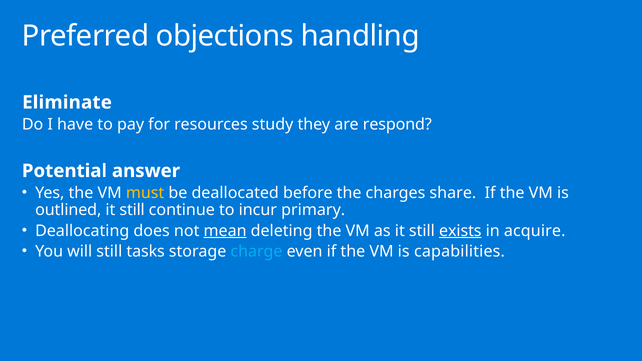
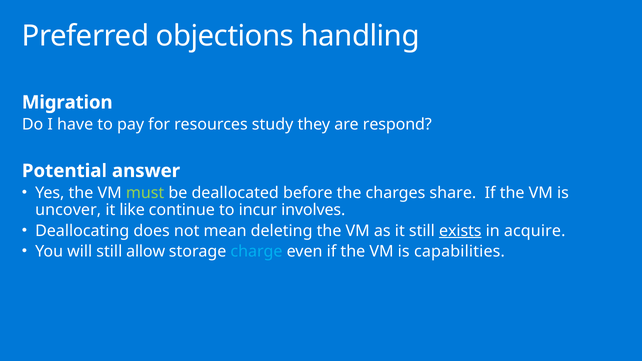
Eliminate: Eliminate -> Migration (67, 102)
must colour: yellow -> light green (145, 193)
outlined: outlined -> uncover (68, 210)
still: still -> like (132, 210)
primary: primary -> involves (313, 210)
mean underline: present -> none (225, 231)
tasks: tasks -> allow (146, 251)
